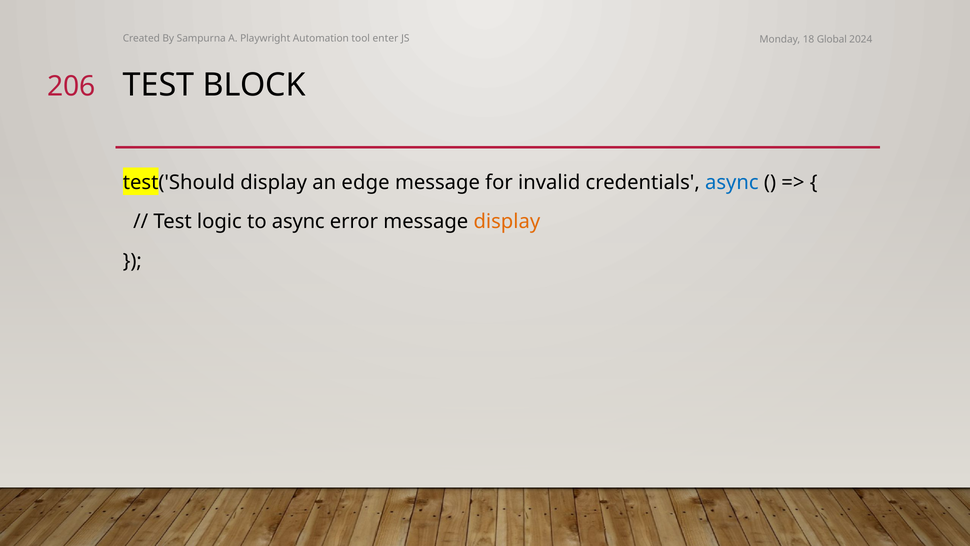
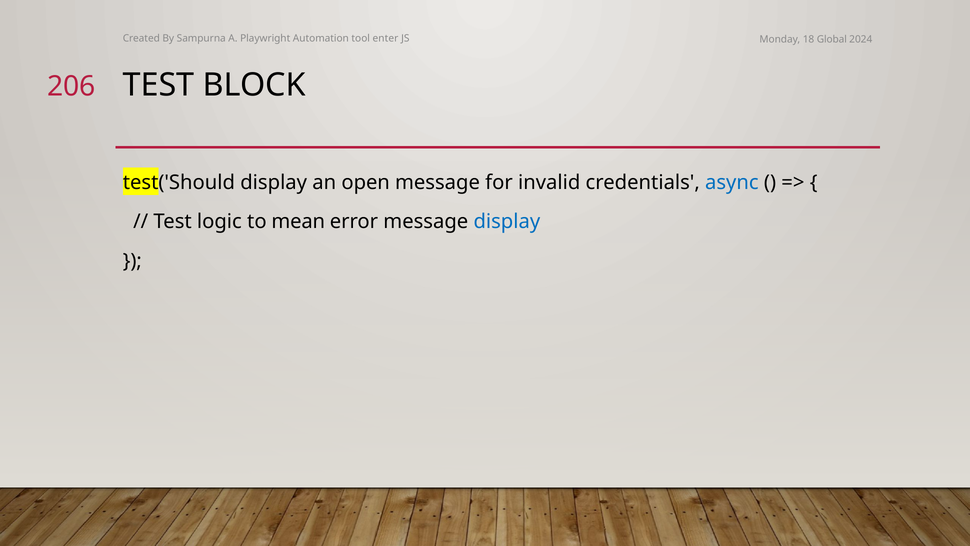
edge: edge -> open (366, 182)
to async: async -> mean (298, 222)
display colour: orange -> blue (507, 222)
